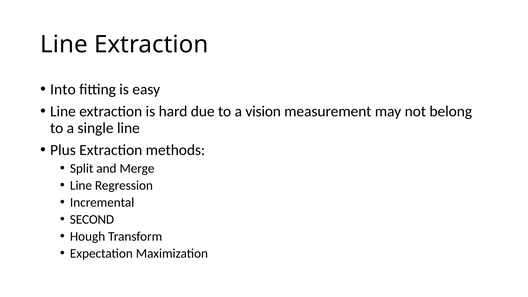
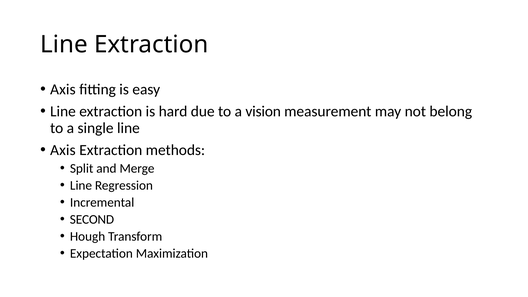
Into: Into -> Axis (63, 89)
Plus: Plus -> Axis (63, 150)
